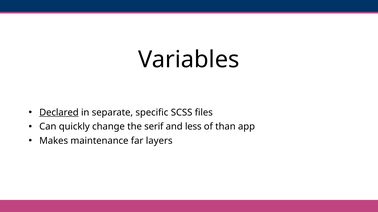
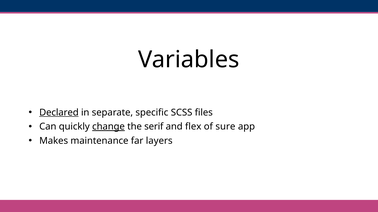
change underline: none -> present (108, 127)
less: less -> flex (193, 127)
than: than -> sure (225, 127)
